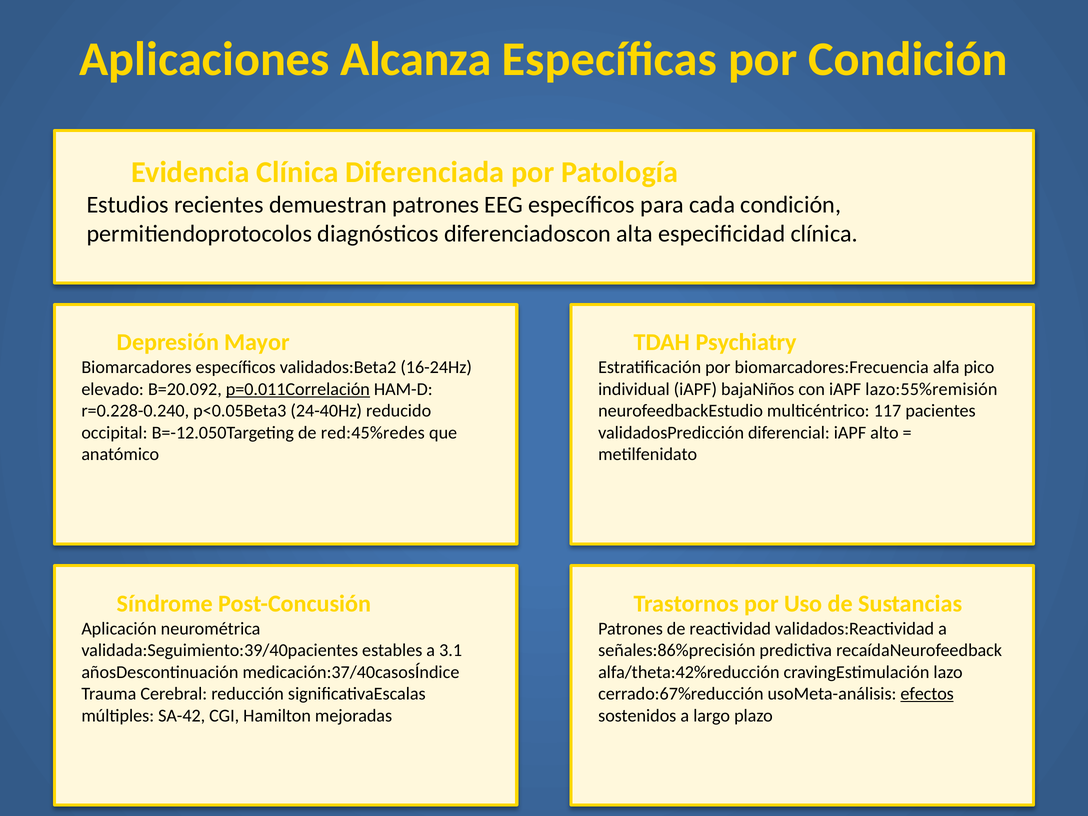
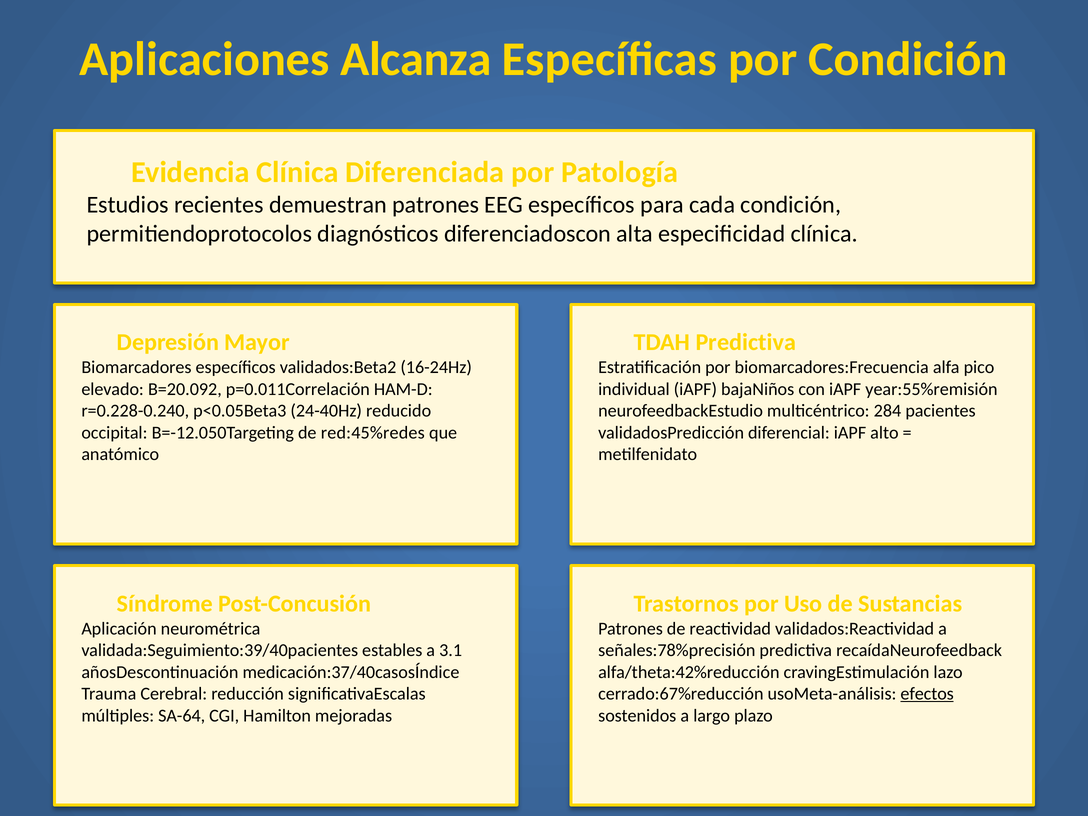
Psychiatry: Psychiatry -> Predictiva (746, 343)
p=0.011Correlación underline: present -> none (298, 389)
lazo:55%remisión: lazo:55%remisión -> year:55%remisión (931, 389)
117: 117 -> 284 (887, 411)
señales:86%precisión: señales:86%precisión -> señales:78%precisión (677, 650)
SA-42: SA-42 -> SA-64 (182, 716)
